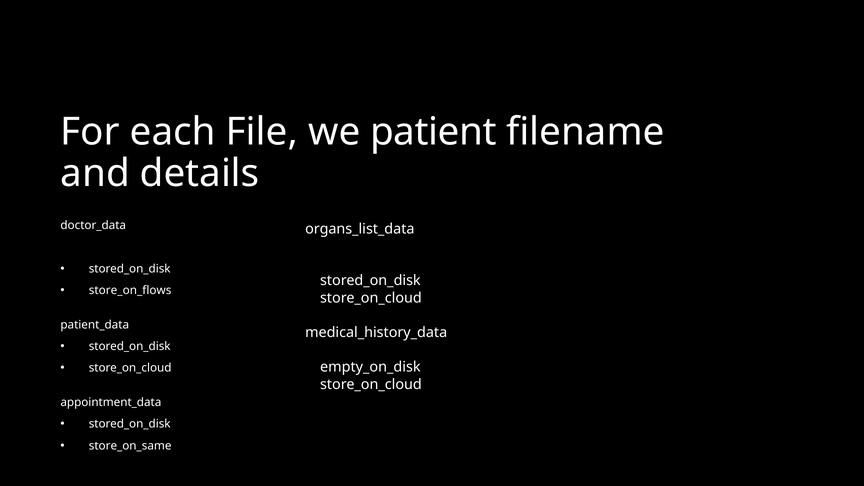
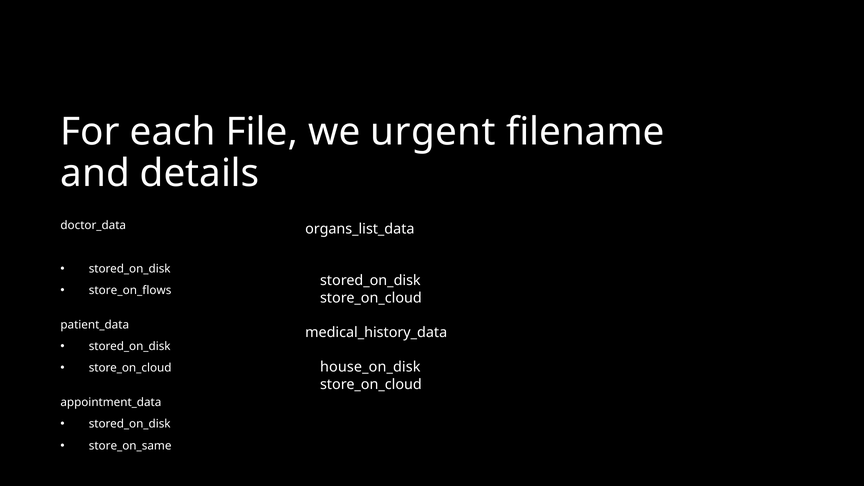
patient: patient -> urgent (433, 132)
empty_on_disk: empty_on_disk -> house_on_disk (370, 367)
